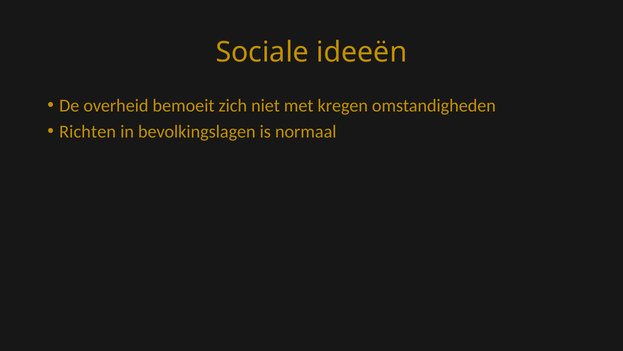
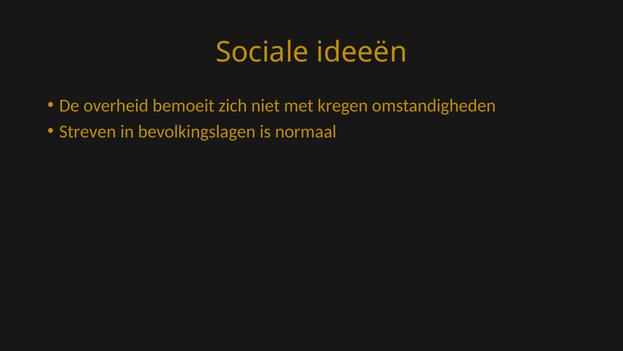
Richten: Richten -> Streven (88, 131)
